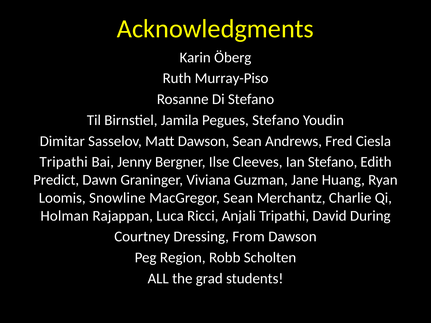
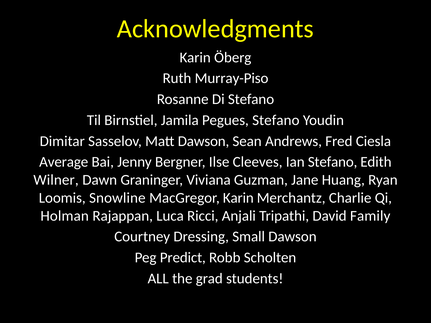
Tripathi: Tripathi -> Average (64, 162)
Predict: Predict -> Wilner (56, 180)
MacGregor Sean: Sean -> Karin (238, 198)
During: During -> Family (370, 216)
From: From -> Small (249, 237)
Region: Region -> Predict (183, 258)
